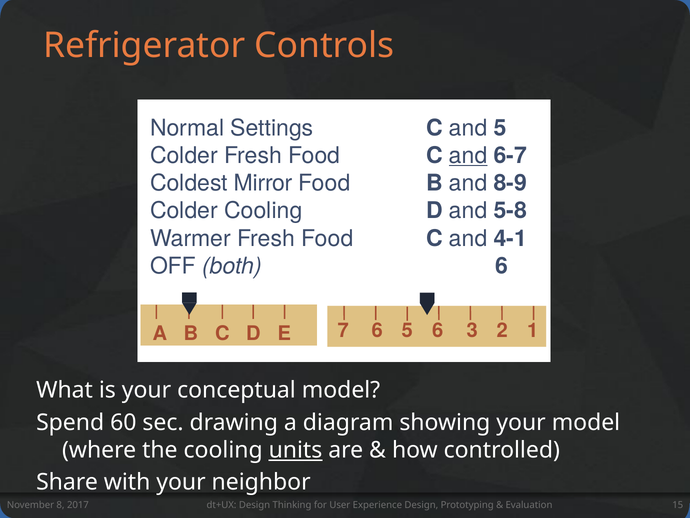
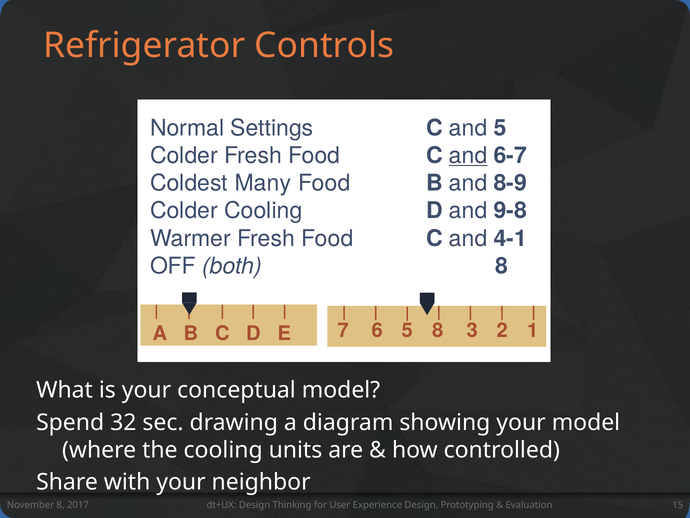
Mirror: Mirror -> Many (263, 183)
5-8: 5-8 -> 9-8 (510, 211)
both 6: 6 -> 8 (501, 266)
5 6: 6 -> 8 (438, 330)
60: 60 -> 32 (123, 422)
units underline: present -> none (295, 450)
